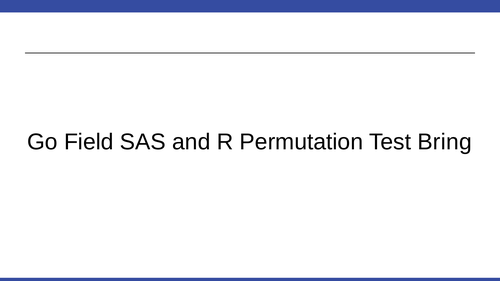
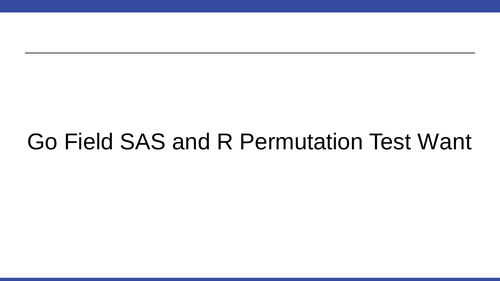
Bring: Bring -> Want (445, 142)
